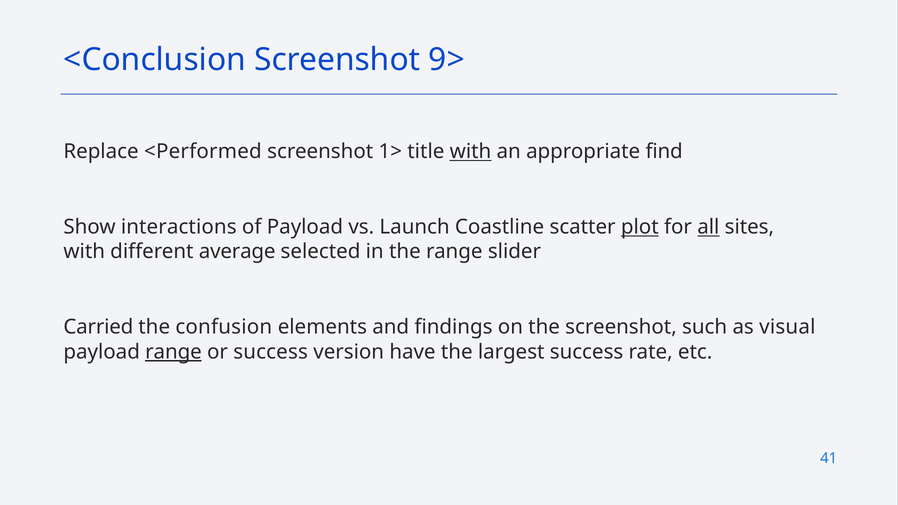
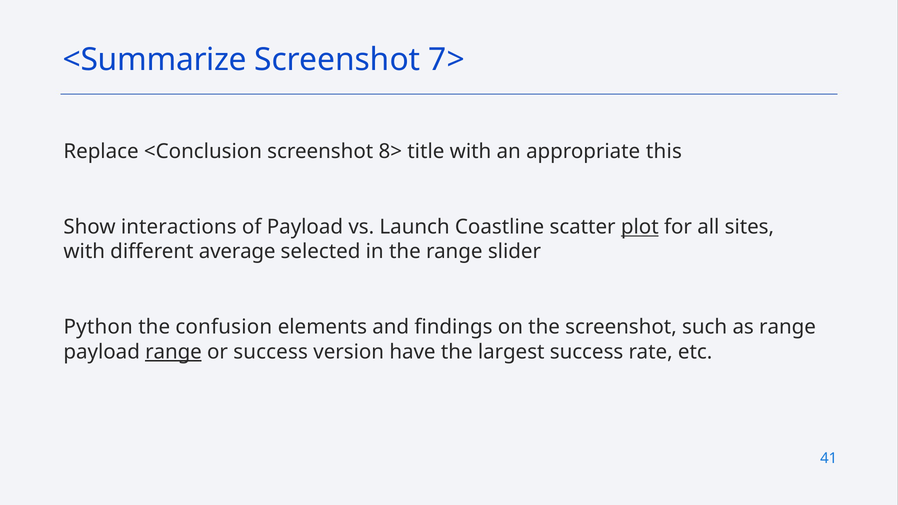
<Conclusion: <Conclusion -> <Summarize (155, 60)
9>: 9> -> 7> (447, 60)
<Performed: <Performed -> <Conclusion (203, 152)
1>: 1> -> 8> (390, 152)
with underline: present -> none (471, 152)
find: find -> this (664, 152)
all underline: present -> none (708, 227)
Carried: Carried -> Python (98, 327)
as visual: visual -> range (787, 327)
